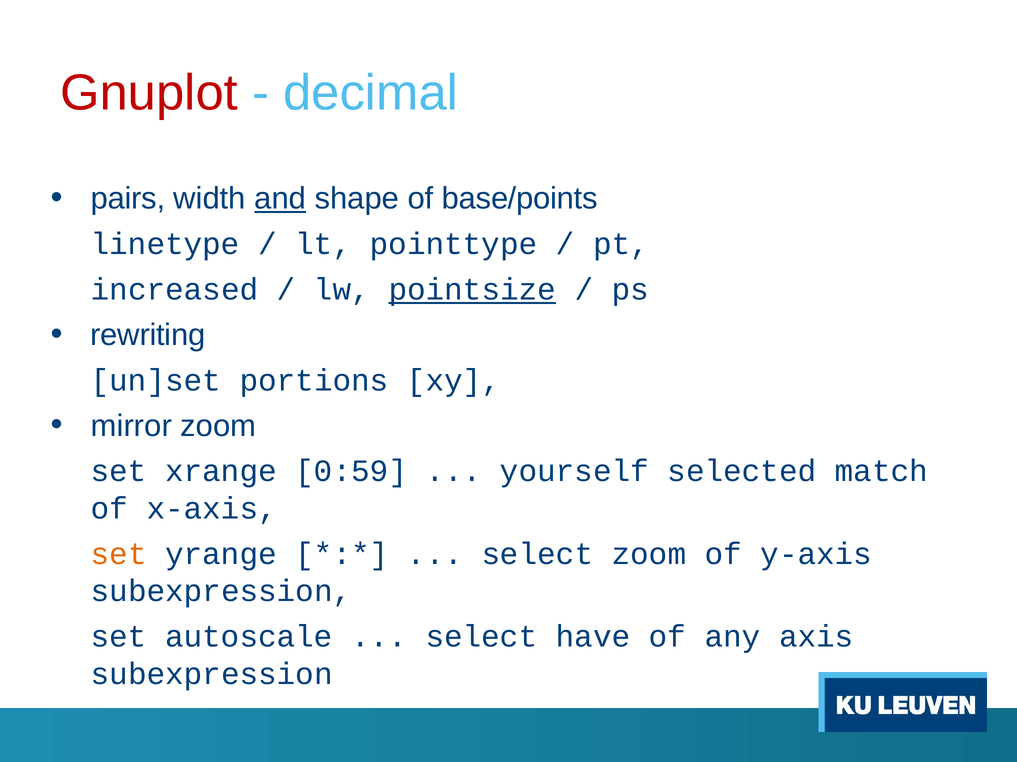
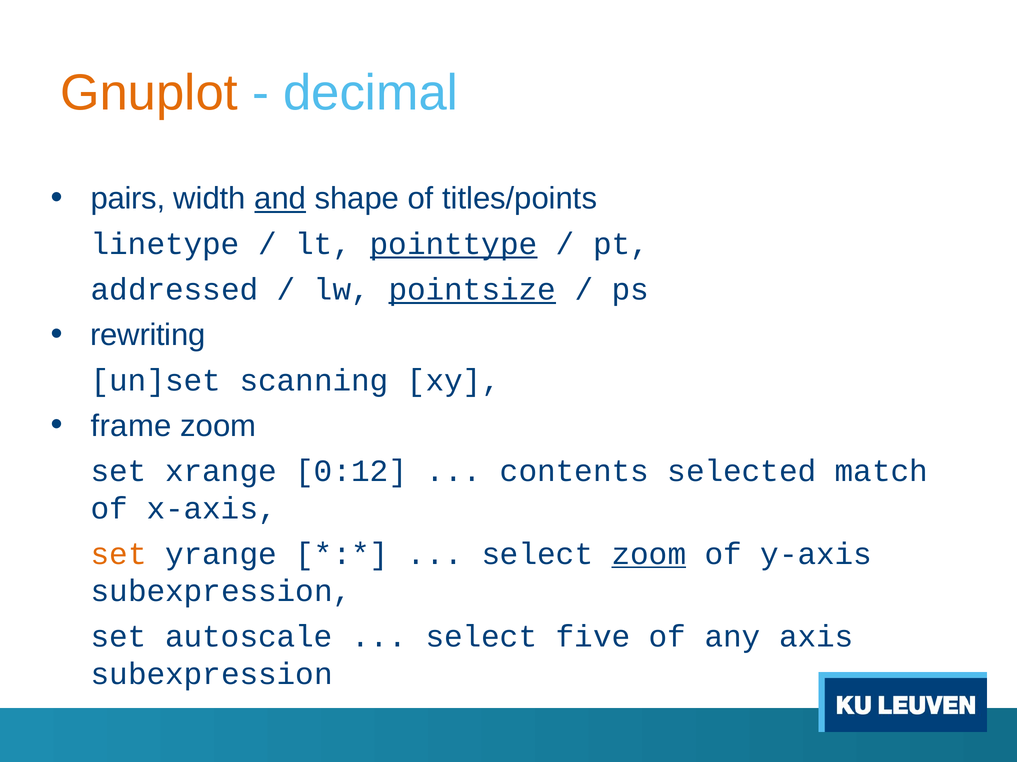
Gnuplot colour: red -> orange (149, 93)
base/points: base/points -> titles/points (520, 199)
pointtype underline: none -> present (454, 244)
increased: increased -> addressed (175, 290)
portions: portions -> scanning (314, 381)
mirror: mirror -> frame (131, 426)
0:59: 0:59 -> 0:12 (351, 472)
yourself: yourself -> contents (574, 472)
zoom underline: none -> present (649, 554)
have: have -> five (593, 637)
